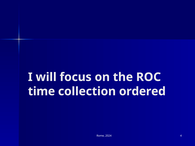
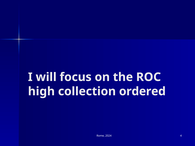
time: time -> high (41, 91)
